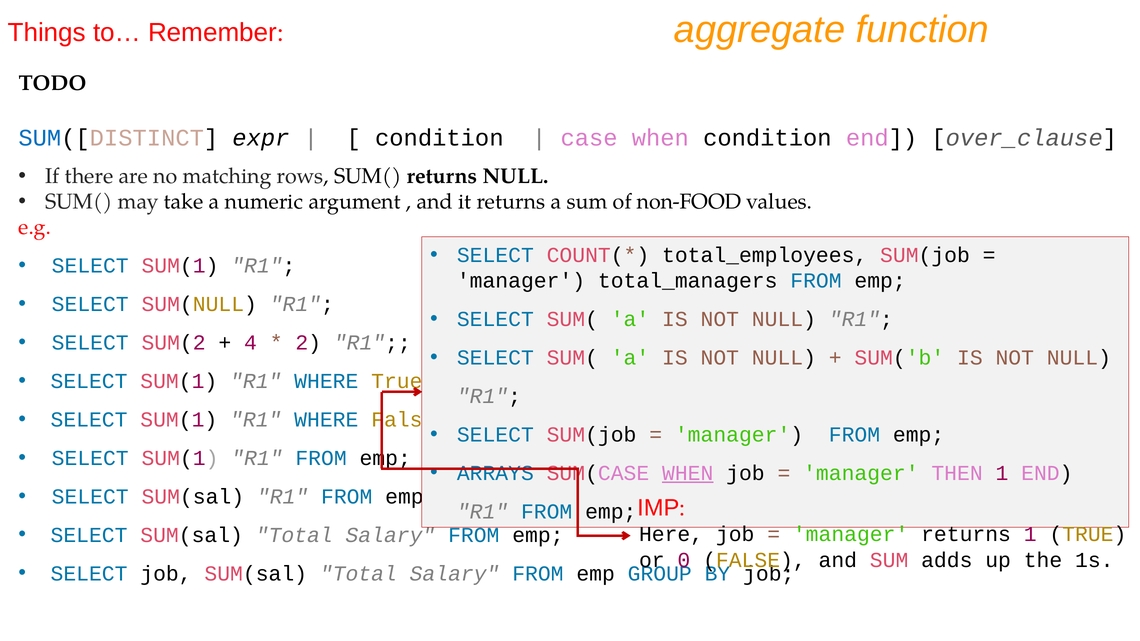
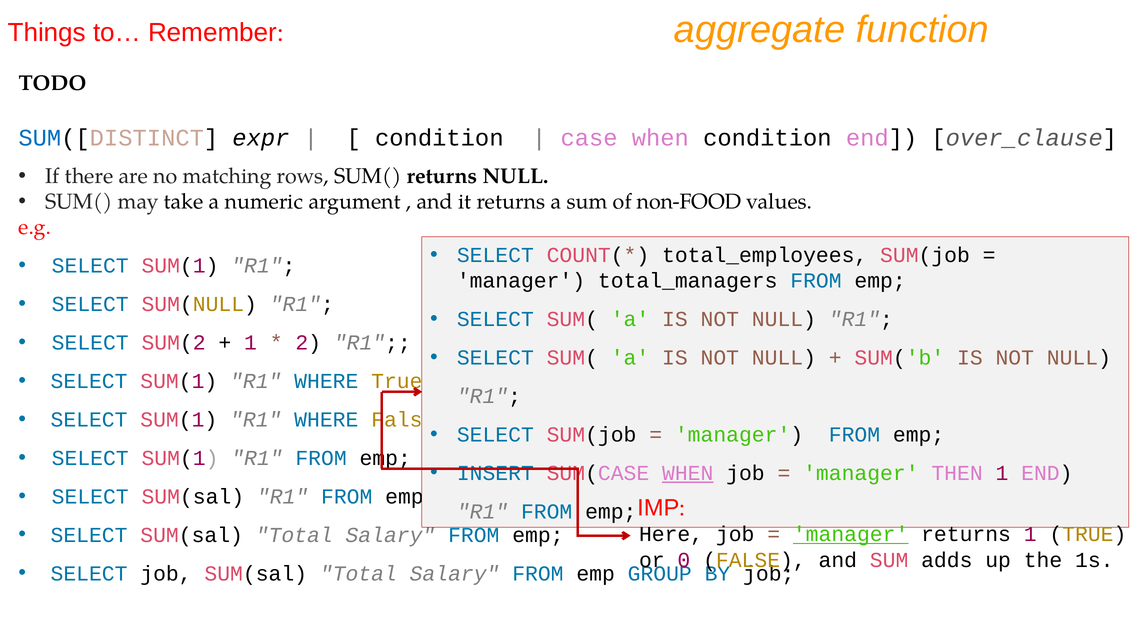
4: 4 -> 1 (251, 343)
ARRAYS: ARRAYS -> INSERT (495, 473)
manager underline: none -> present (851, 535)
